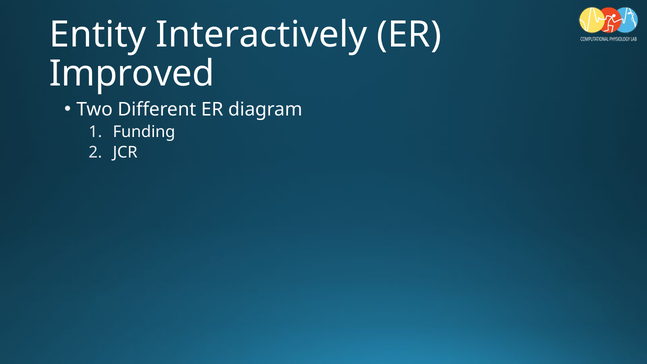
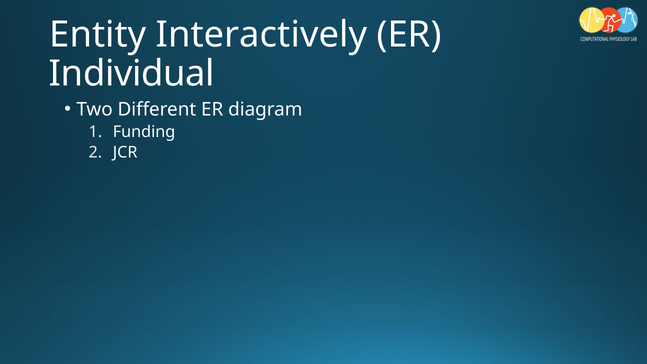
Improved: Improved -> Individual (132, 74)
